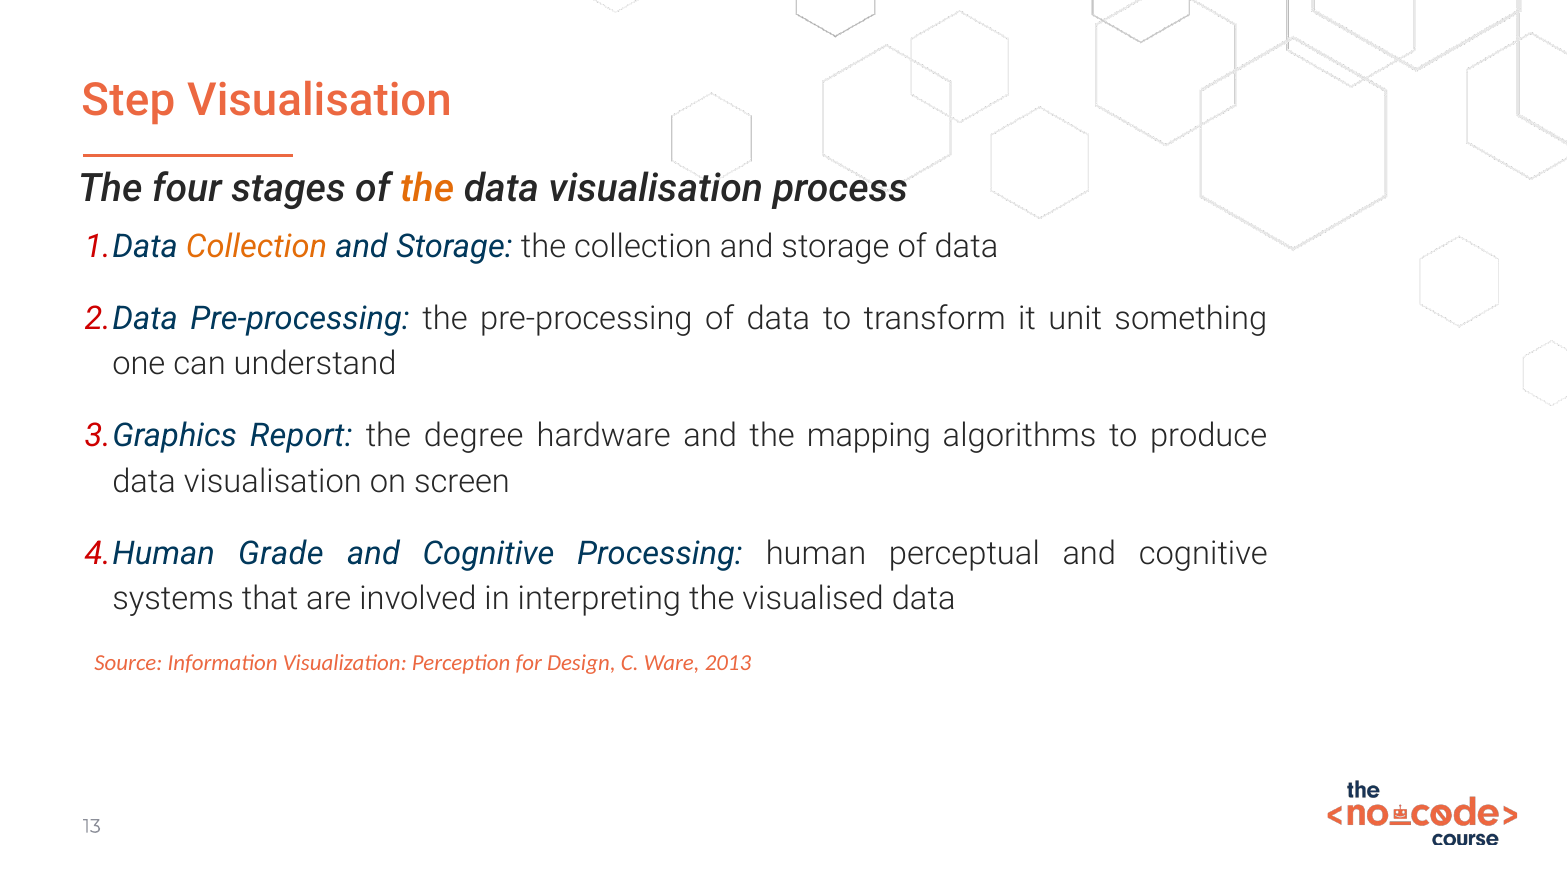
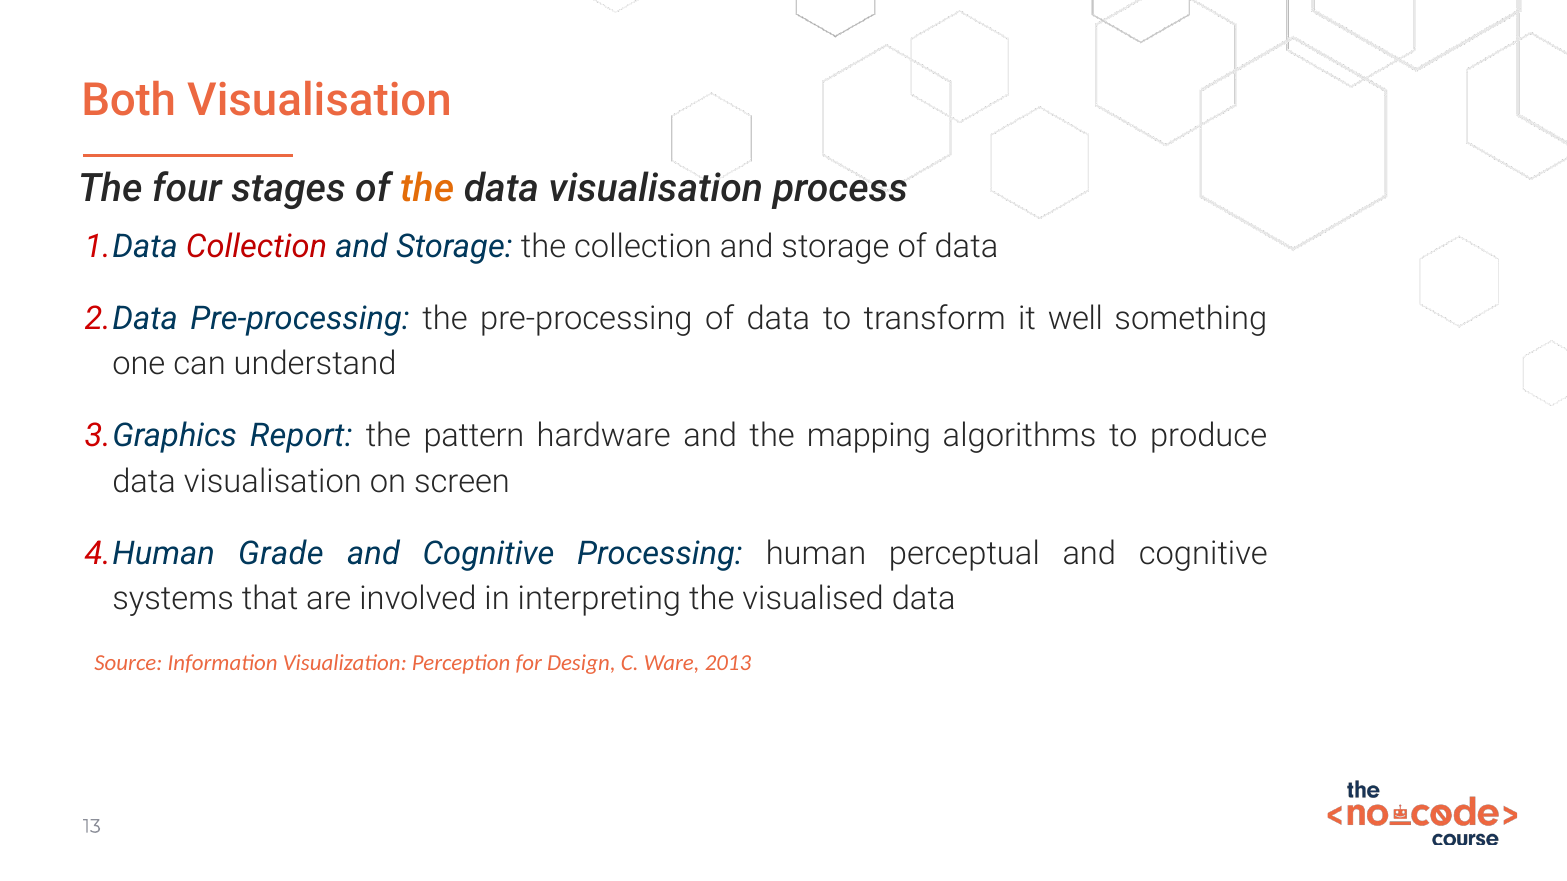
Step: Step -> Both (129, 101)
Collection colour: orange -> red (257, 247)
unit: unit -> well (1075, 319)
degree: degree -> pattern (474, 436)
